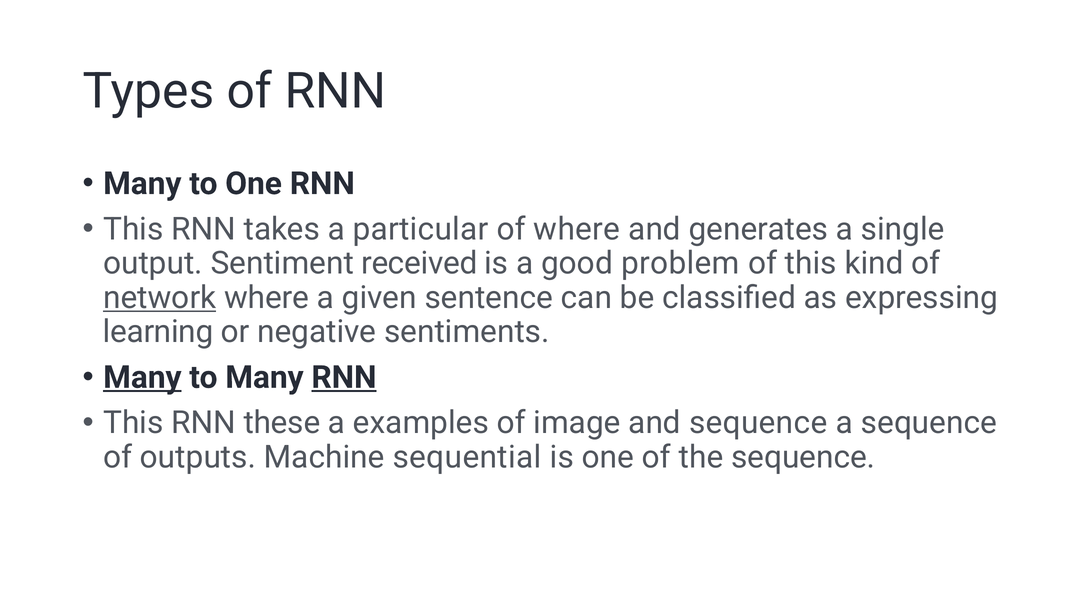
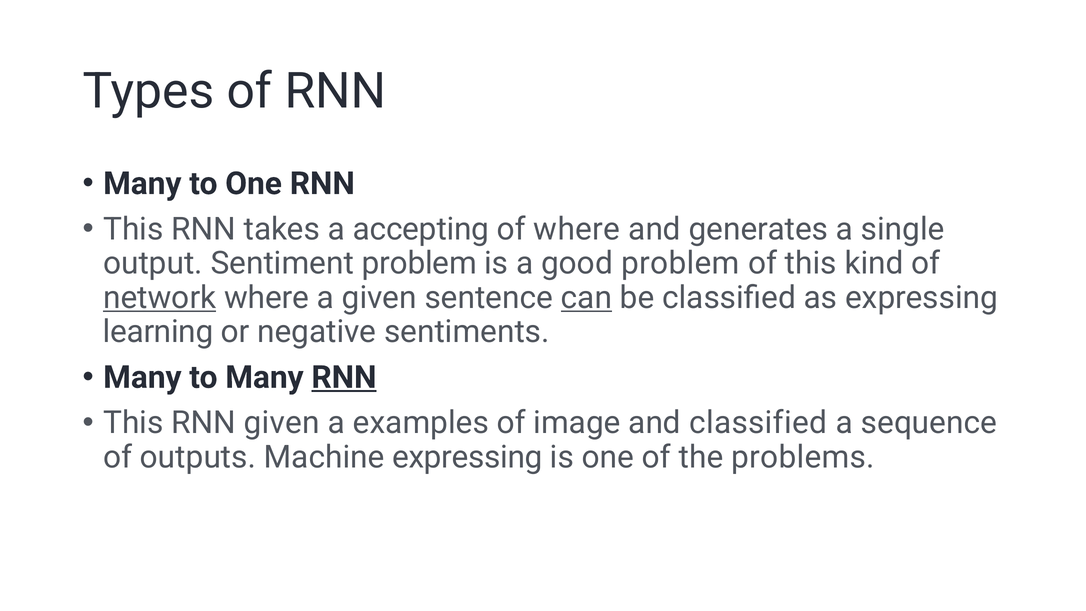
particular: particular -> accepting (421, 229)
Sentiment received: received -> problem (419, 263)
can underline: none -> present (586, 298)
Many underline: present -> none (142, 377)
RNN these: these -> given (282, 423)
and sequence: sequence -> classified (758, 423)
Machine sequential: sequential -> expressing (467, 457)
the sequence: sequence -> problems (803, 457)
